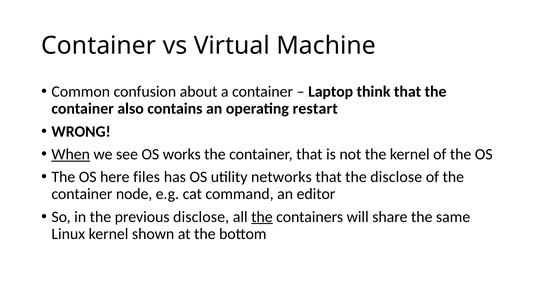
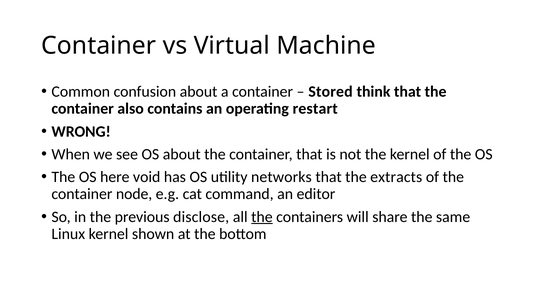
Laptop: Laptop -> Stored (331, 92)
When underline: present -> none (71, 154)
OS works: works -> about (182, 154)
files: files -> void (147, 177)
the disclose: disclose -> extracts (396, 177)
